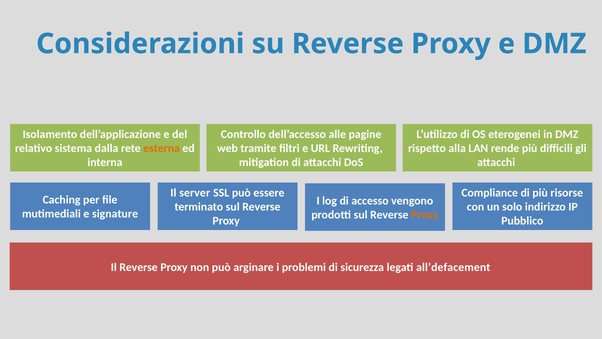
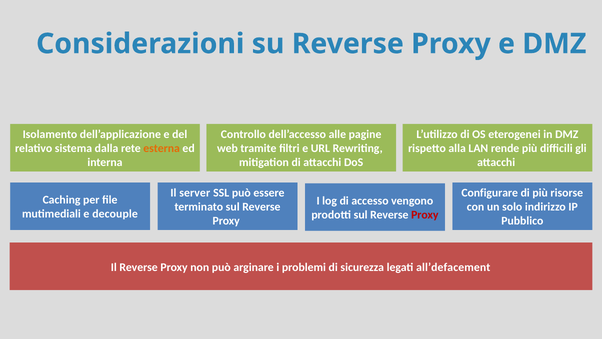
Compliance: Compliance -> Configurare (490, 193)
signature: signature -> decouple (115, 214)
Proxy colour: orange -> red (425, 215)
